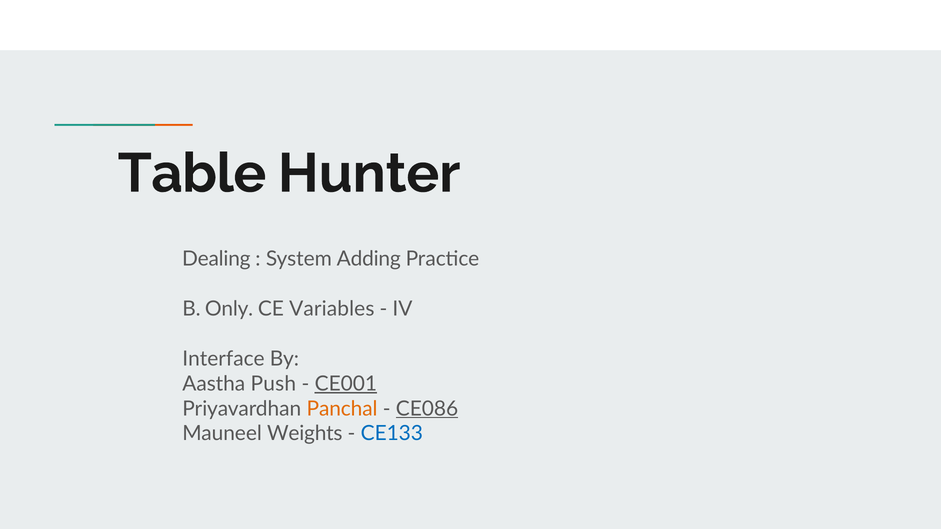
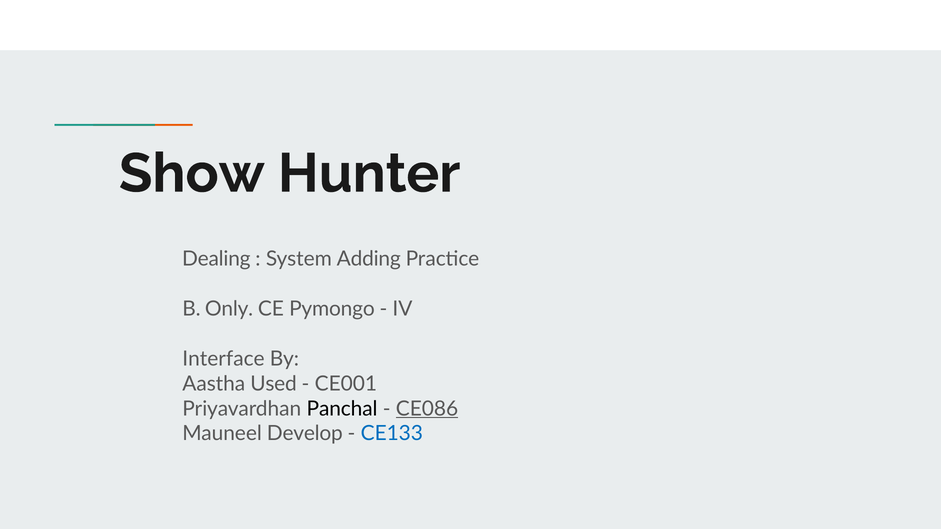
Table: Table -> Show (192, 174)
Variables: Variables -> Pymongo (332, 309)
Push: Push -> Used (274, 384)
CE001 underline: present -> none (346, 384)
Panchal colour: orange -> black (342, 409)
Weights: Weights -> Develop (305, 434)
